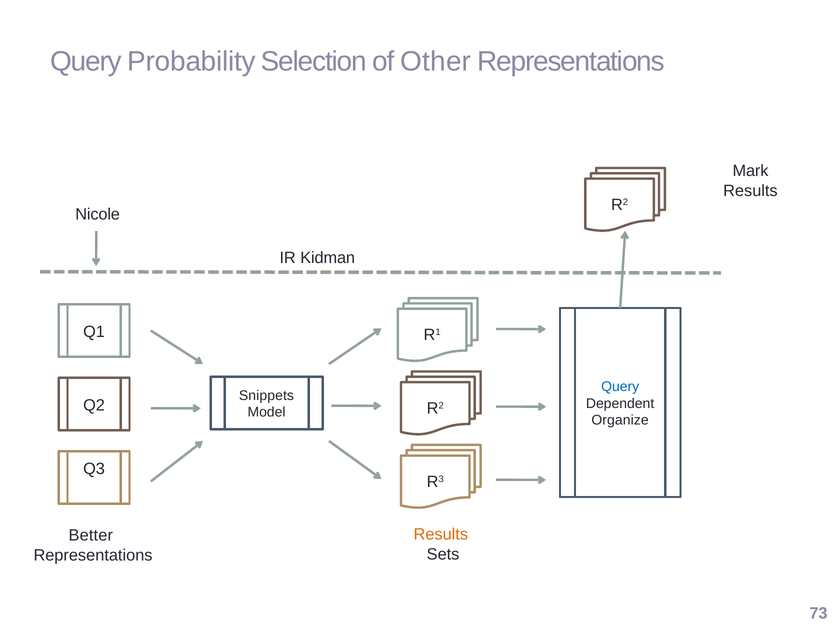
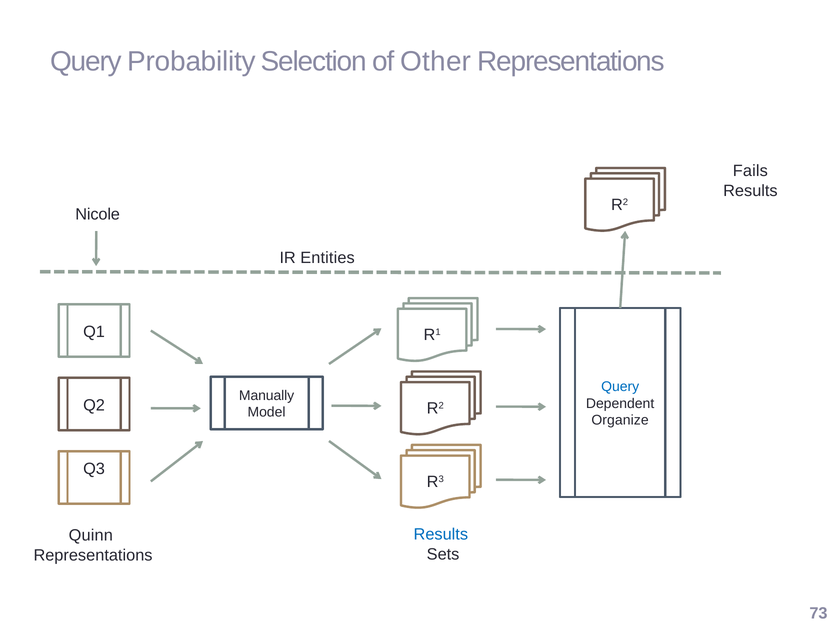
Mark: Mark -> Fails (750, 171)
Kidman: Kidman -> Entities (328, 258)
Snippets: Snippets -> Manually (267, 395)
Results colour: orange -> blue (441, 535)
Better: Better -> Quinn (91, 536)
